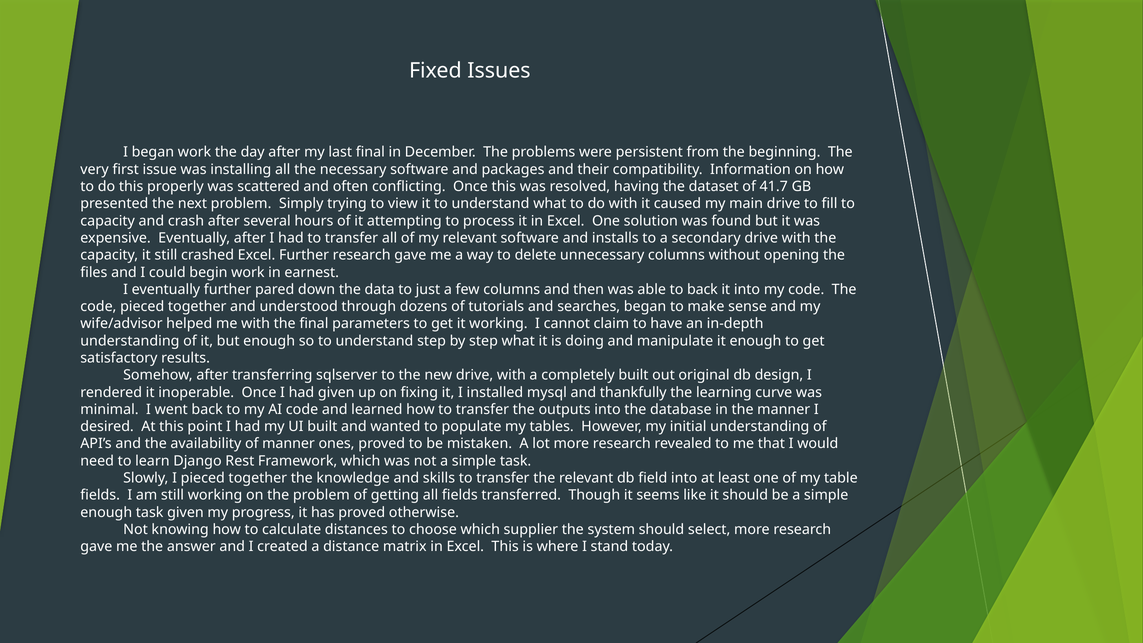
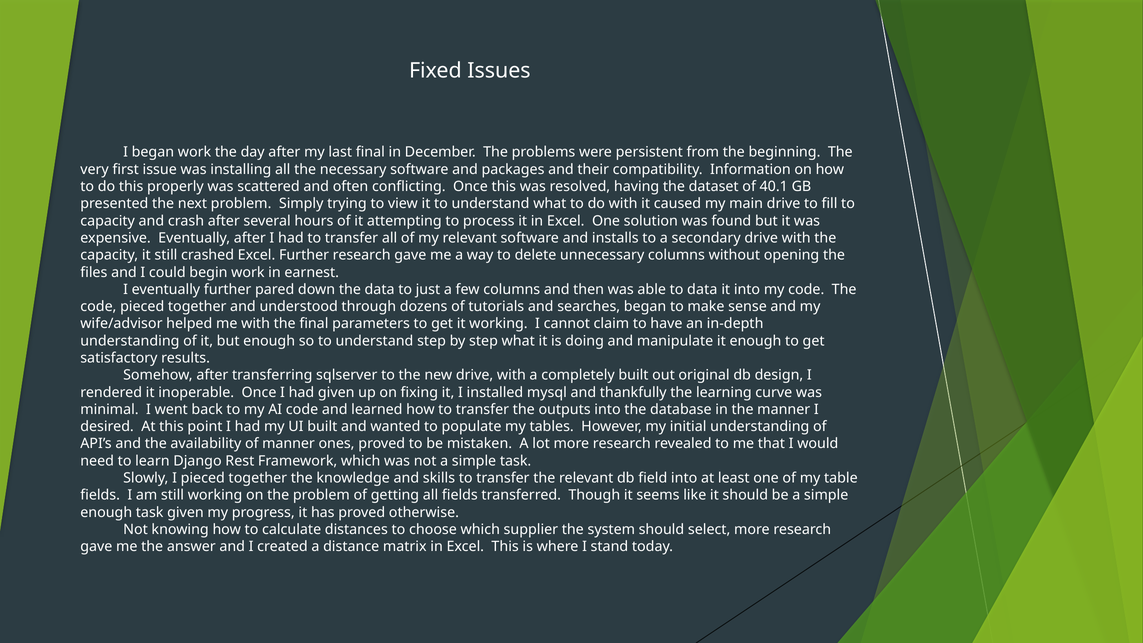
41.7: 41.7 -> 40.1 (774, 187)
to back: back -> data (702, 289)
